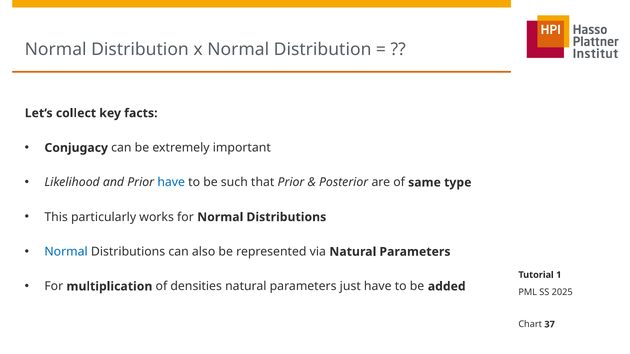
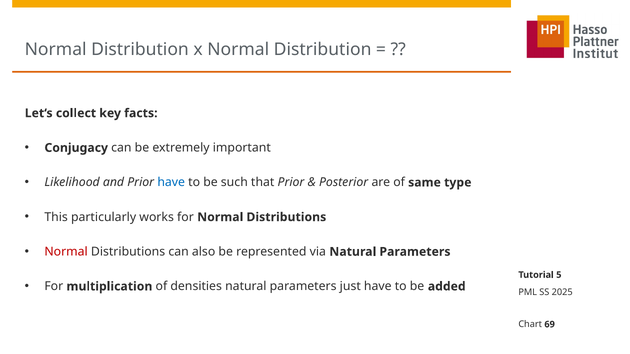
Normal colour: blue -> red (66, 252)
1: 1 -> 5 (559, 275)
37: 37 -> 69 (550, 325)
